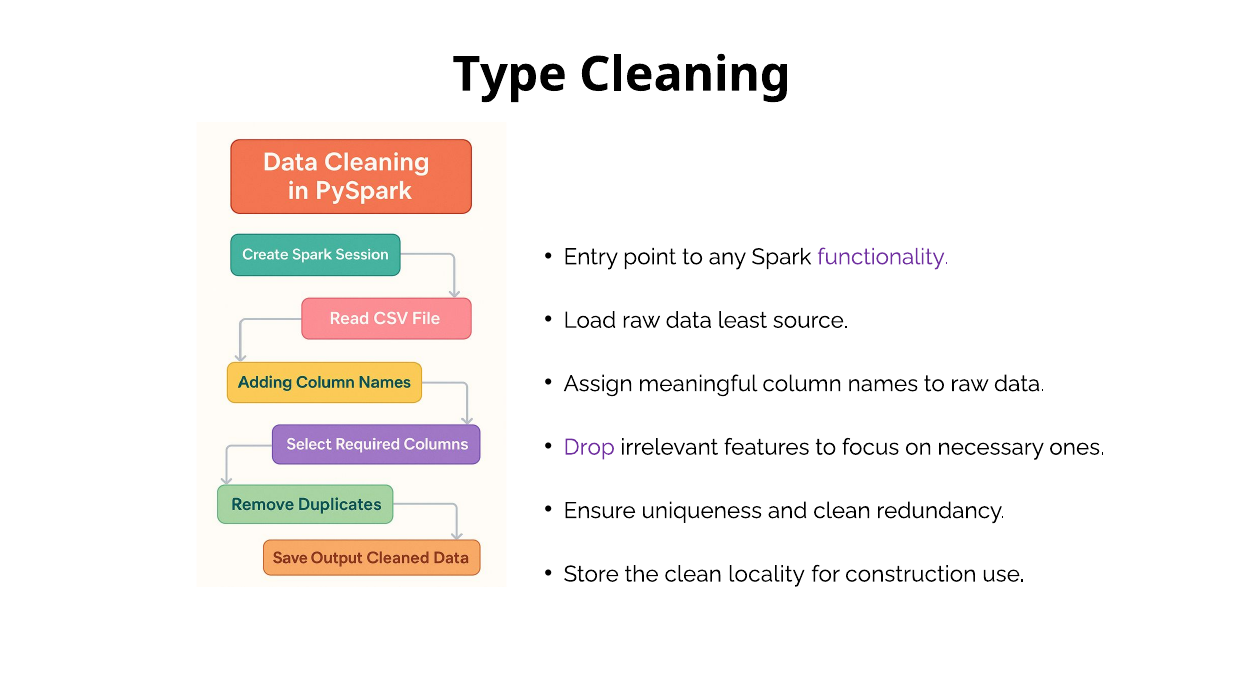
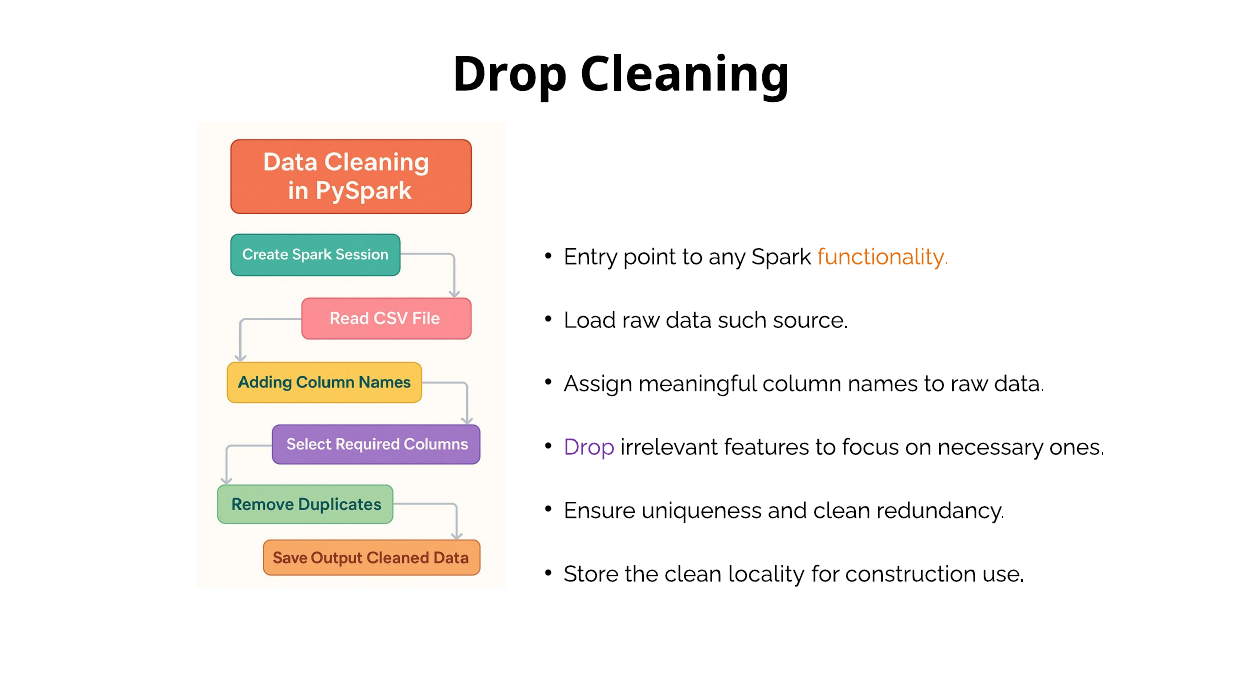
Type: Type -> Drop (510, 75)
functionality colour: purple -> orange (883, 257)
least: least -> such (742, 320)
